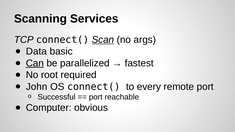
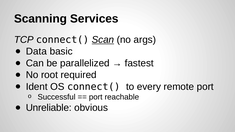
Can underline: present -> none (35, 63)
John: John -> Ident (37, 87)
Computer: Computer -> Unreliable (49, 108)
